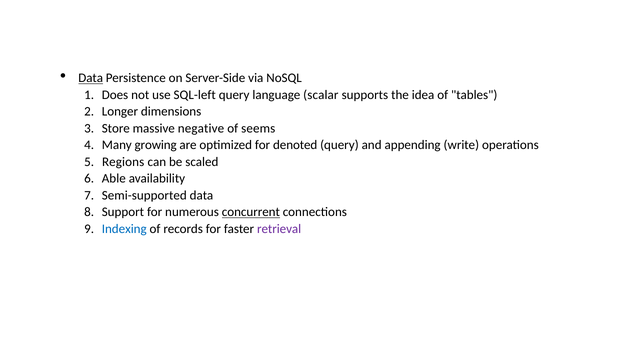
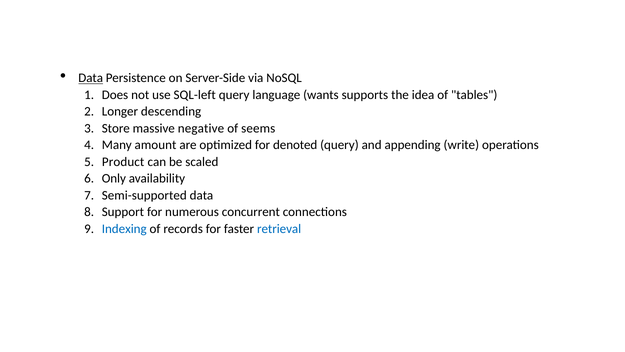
scalar: scalar -> wants (321, 95)
dimensions: dimensions -> descending (171, 111)
growing: growing -> amount (156, 145)
Regions: Regions -> Product (123, 162)
Able: Able -> Only (114, 178)
concurrent underline: present -> none (251, 212)
retrieval colour: purple -> blue (279, 229)
